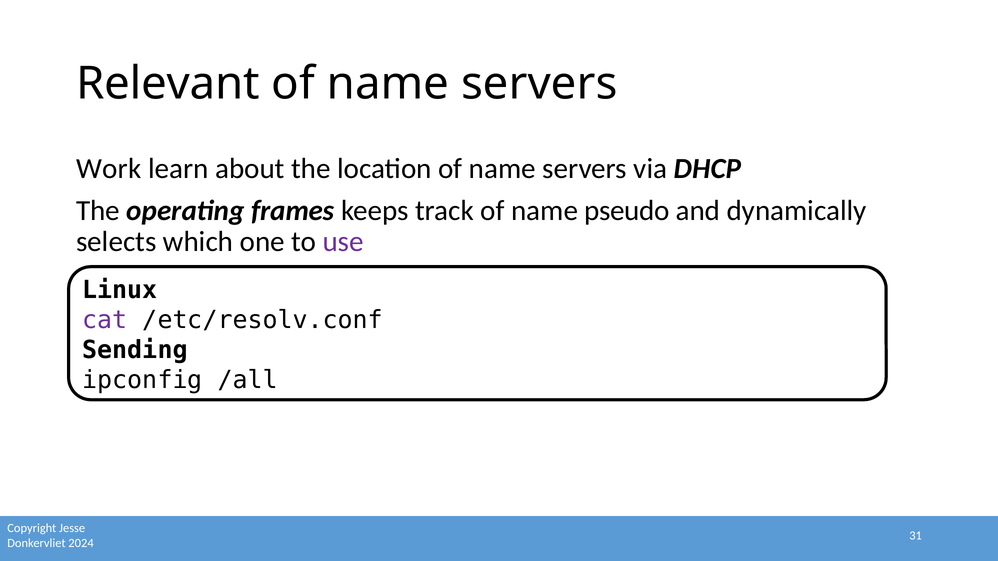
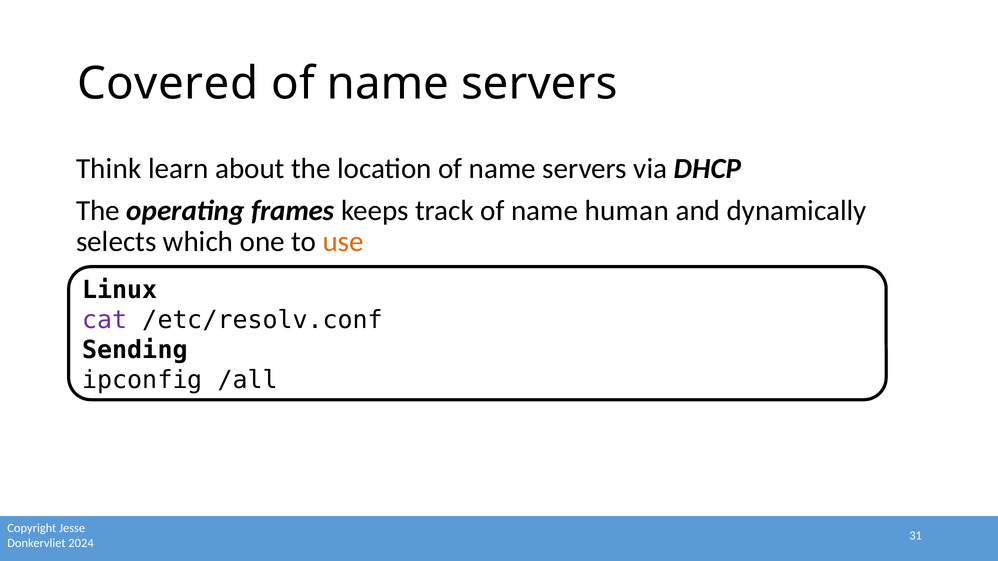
Relevant: Relevant -> Covered (168, 84)
Work: Work -> Think (109, 169)
pseudo: pseudo -> human (627, 211)
use colour: purple -> orange (343, 242)
